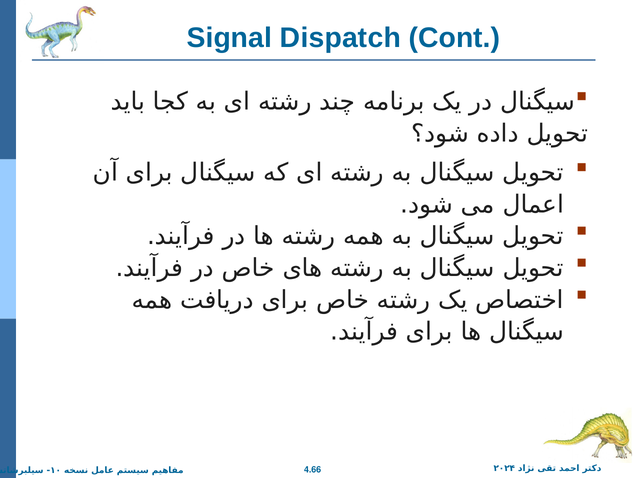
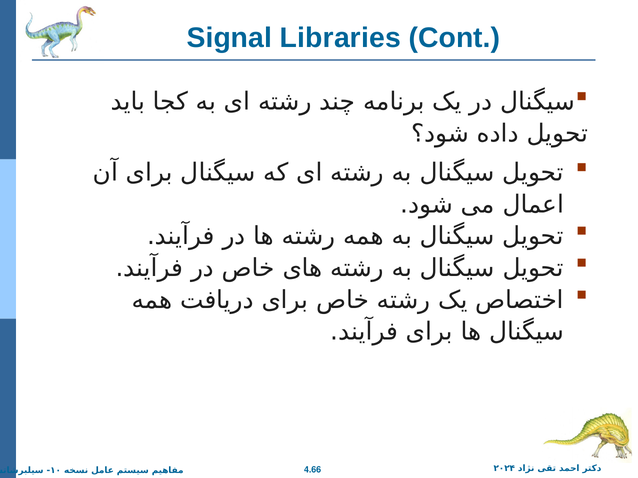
Dispatch: Dispatch -> Libraries (340, 38)
